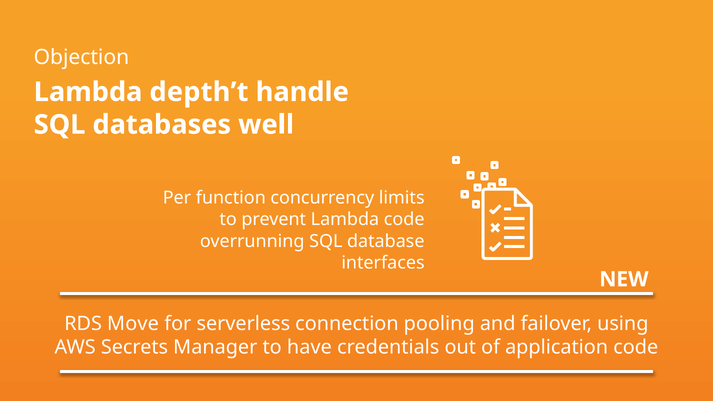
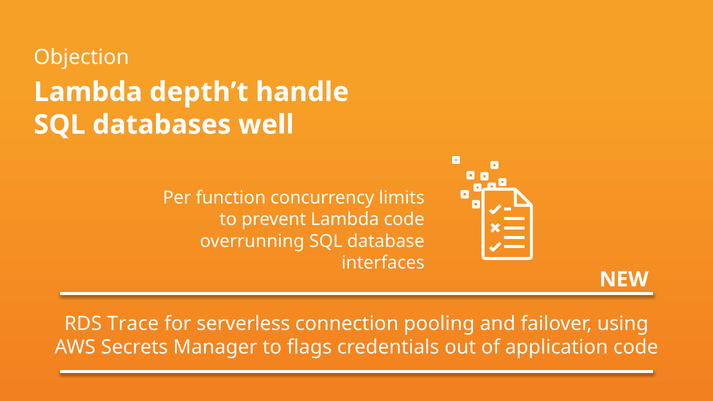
Move: Move -> Trace (133, 324)
have: have -> flags (309, 347)
